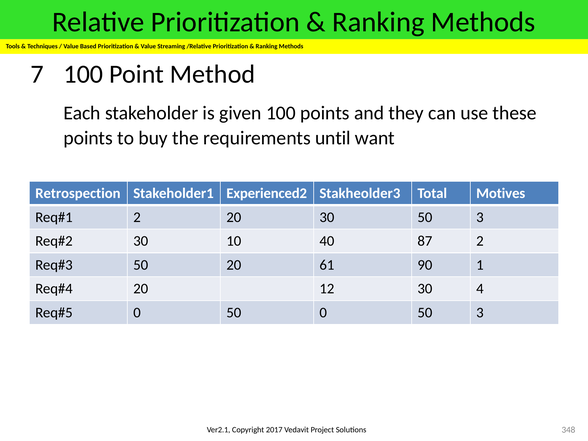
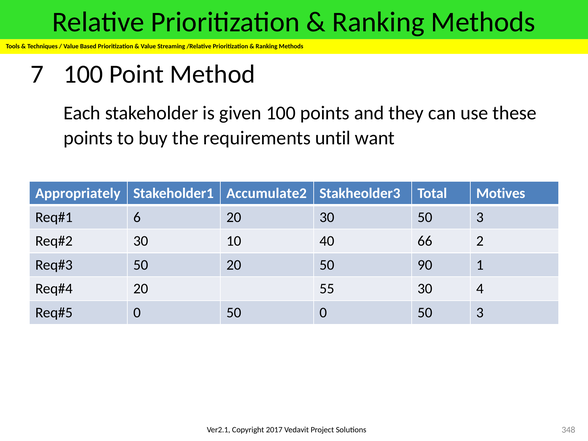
Retrospection: Retrospection -> Appropriately (78, 193)
Experienced2: Experienced2 -> Accumulate2 (267, 193)
2: 2 -> 6 (137, 217)
87: 87 -> 66 (425, 241)
20 61: 61 -> 50 (327, 265)
12: 12 -> 55 (327, 289)
